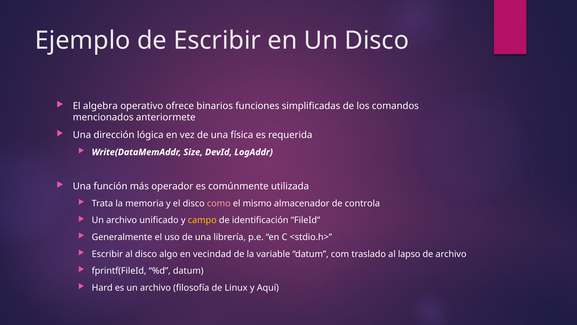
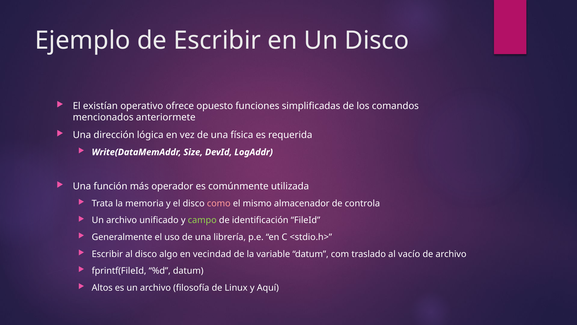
algebra: algebra -> existían (100, 106)
binarios: binarios -> opuesto (215, 106)
campo colour: yellow -> light green (202, 220)
lapso: lapso -> vacío (409, 254)
Hard: Hard -> Altos (102, 287)
